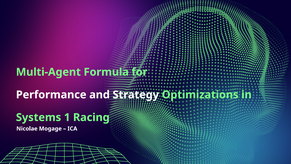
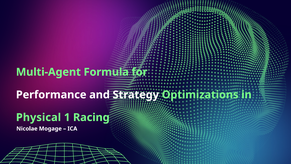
Systems: Systems -> Physical (38, 117)
